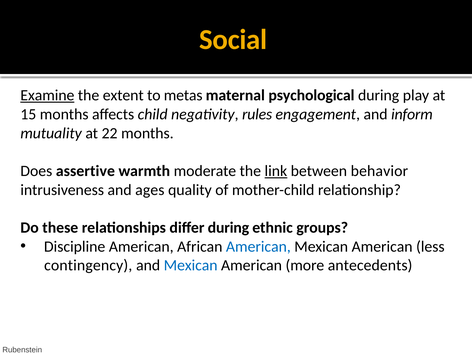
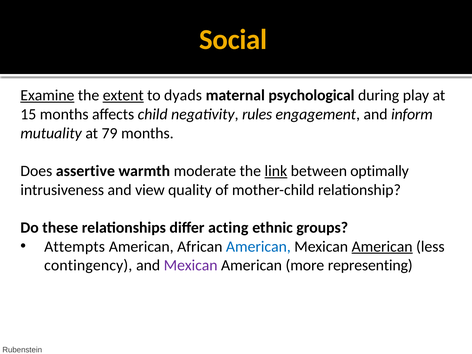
extent underline: none -> present (123, 95)
metas: metas -> dyads (183, 95)
22: 22 -> 79 (110, 133)
behavior: behavior -> optimally (380, 171)
ages: ages -> view (150, 190)
differ during: during -> acting (228, 228)
Discipline: Discipline -> Attempts (75, 246)
American underline: none -> present (382, 246)
Mexican colour: blue -> purple (191, 265)
antecedents: antecedents -> representing (370, 265)
